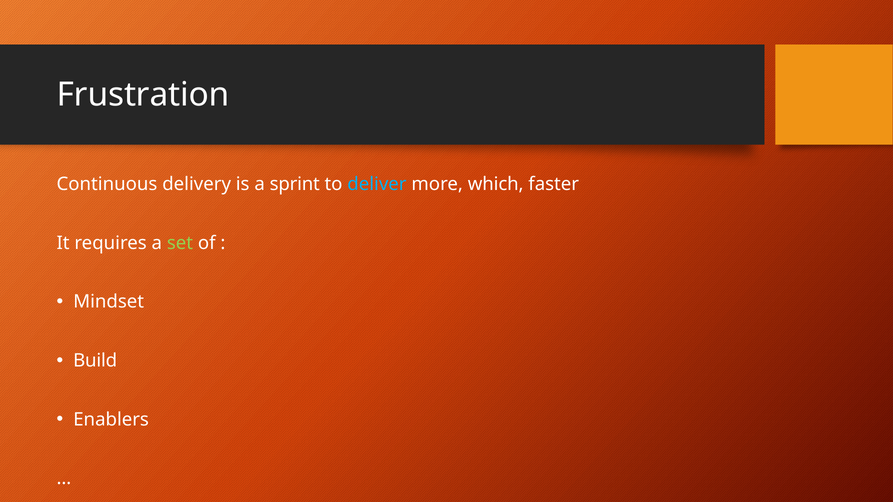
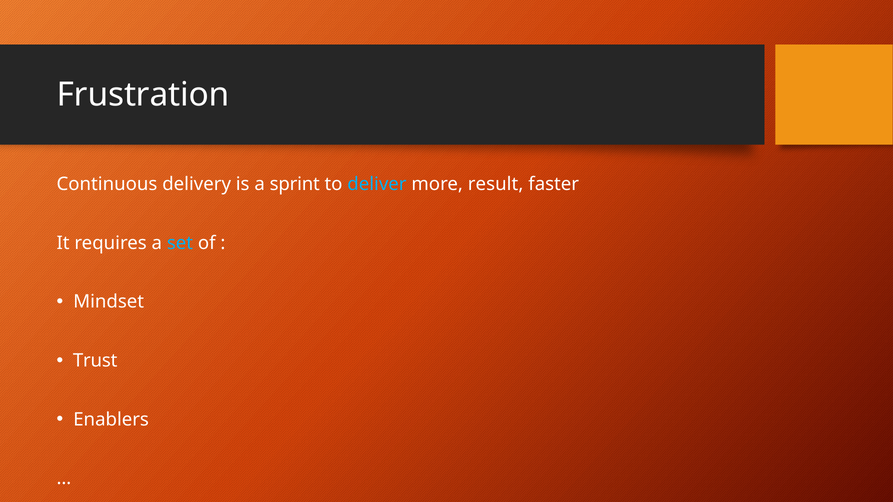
which: which -> result (496, 184)
set colour: light green -> light blue (180, 243)
Build: Build -> Trust (95, 361)
